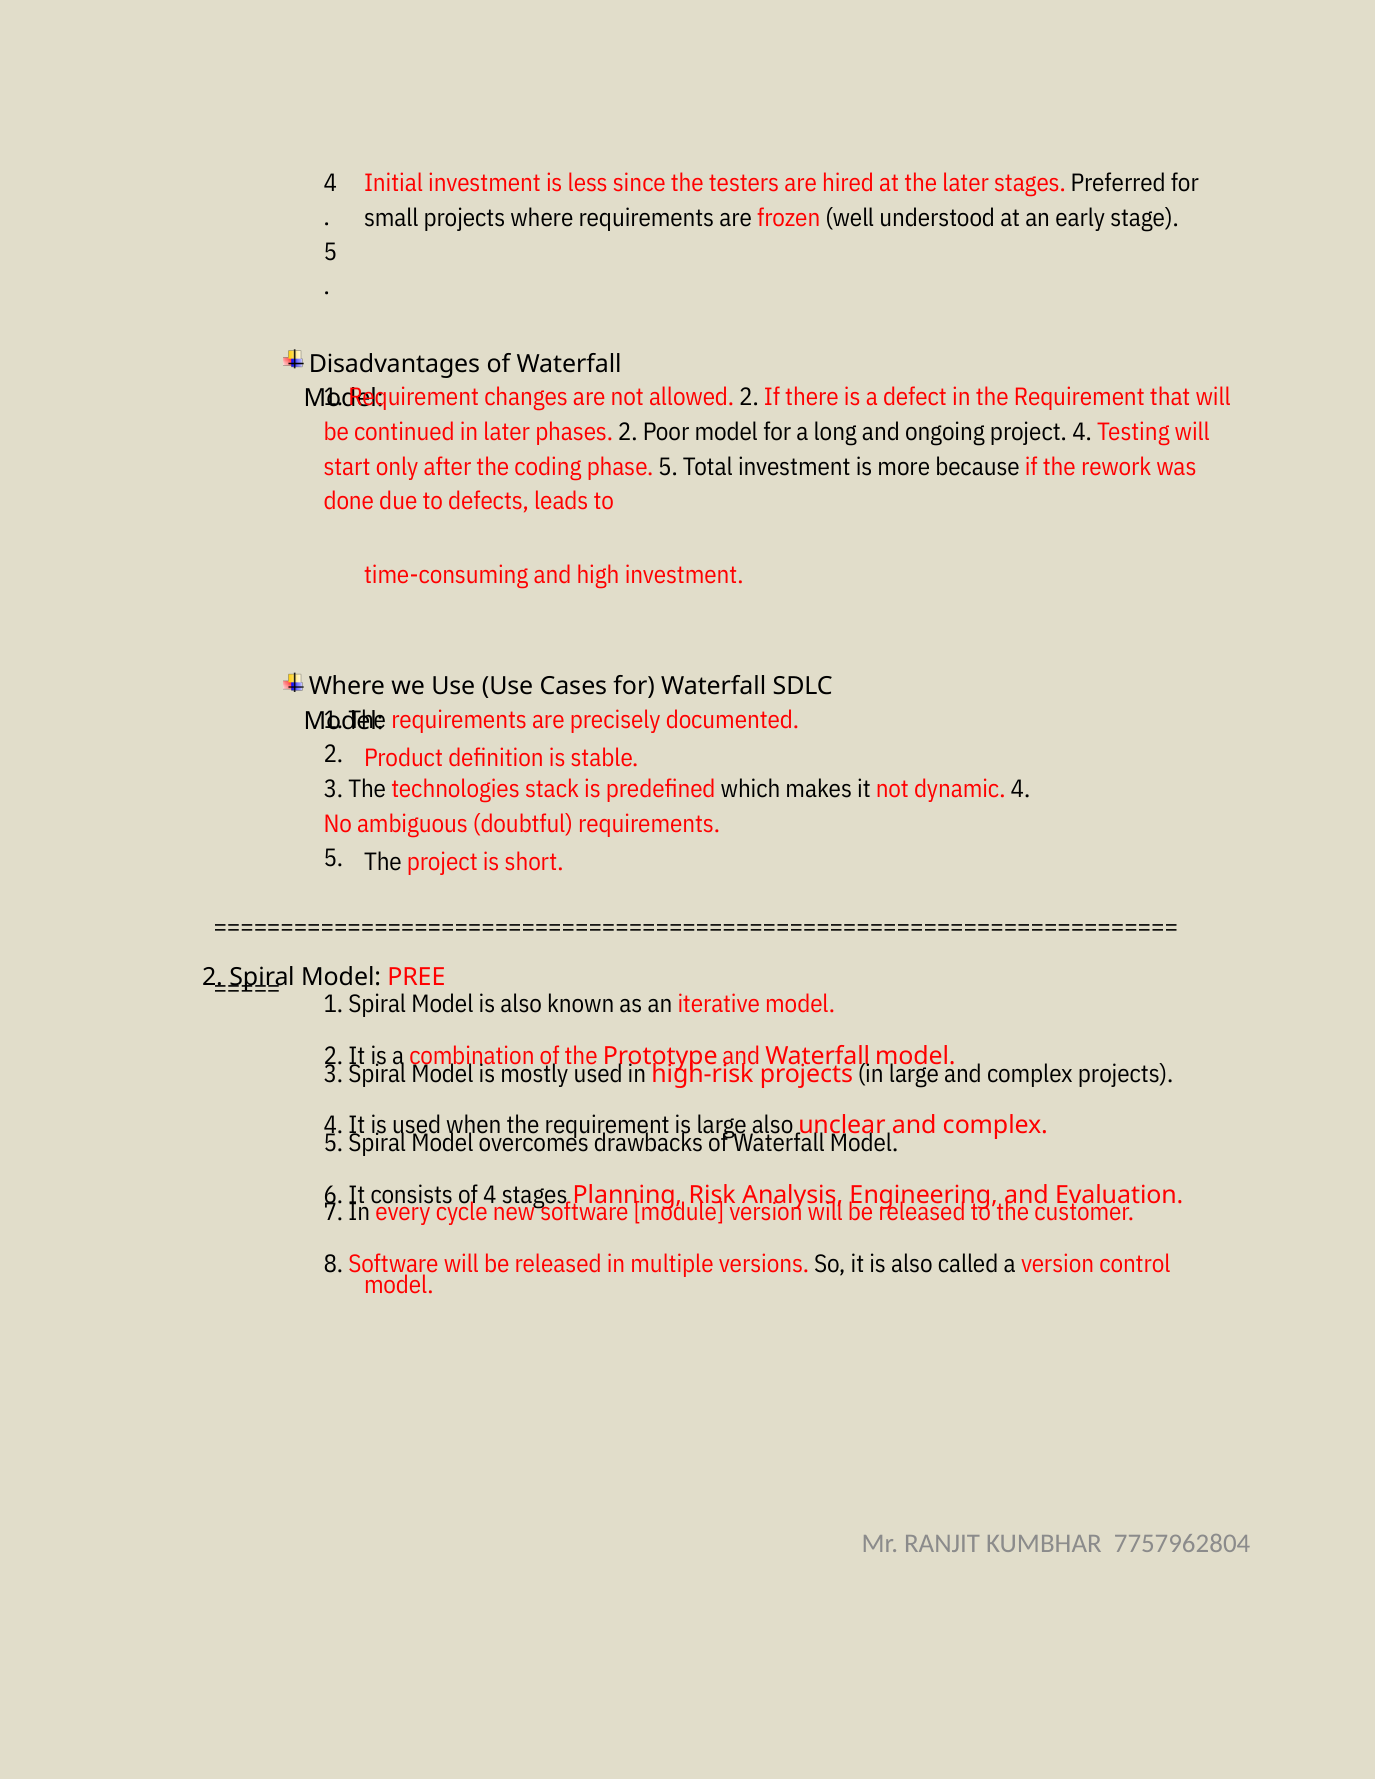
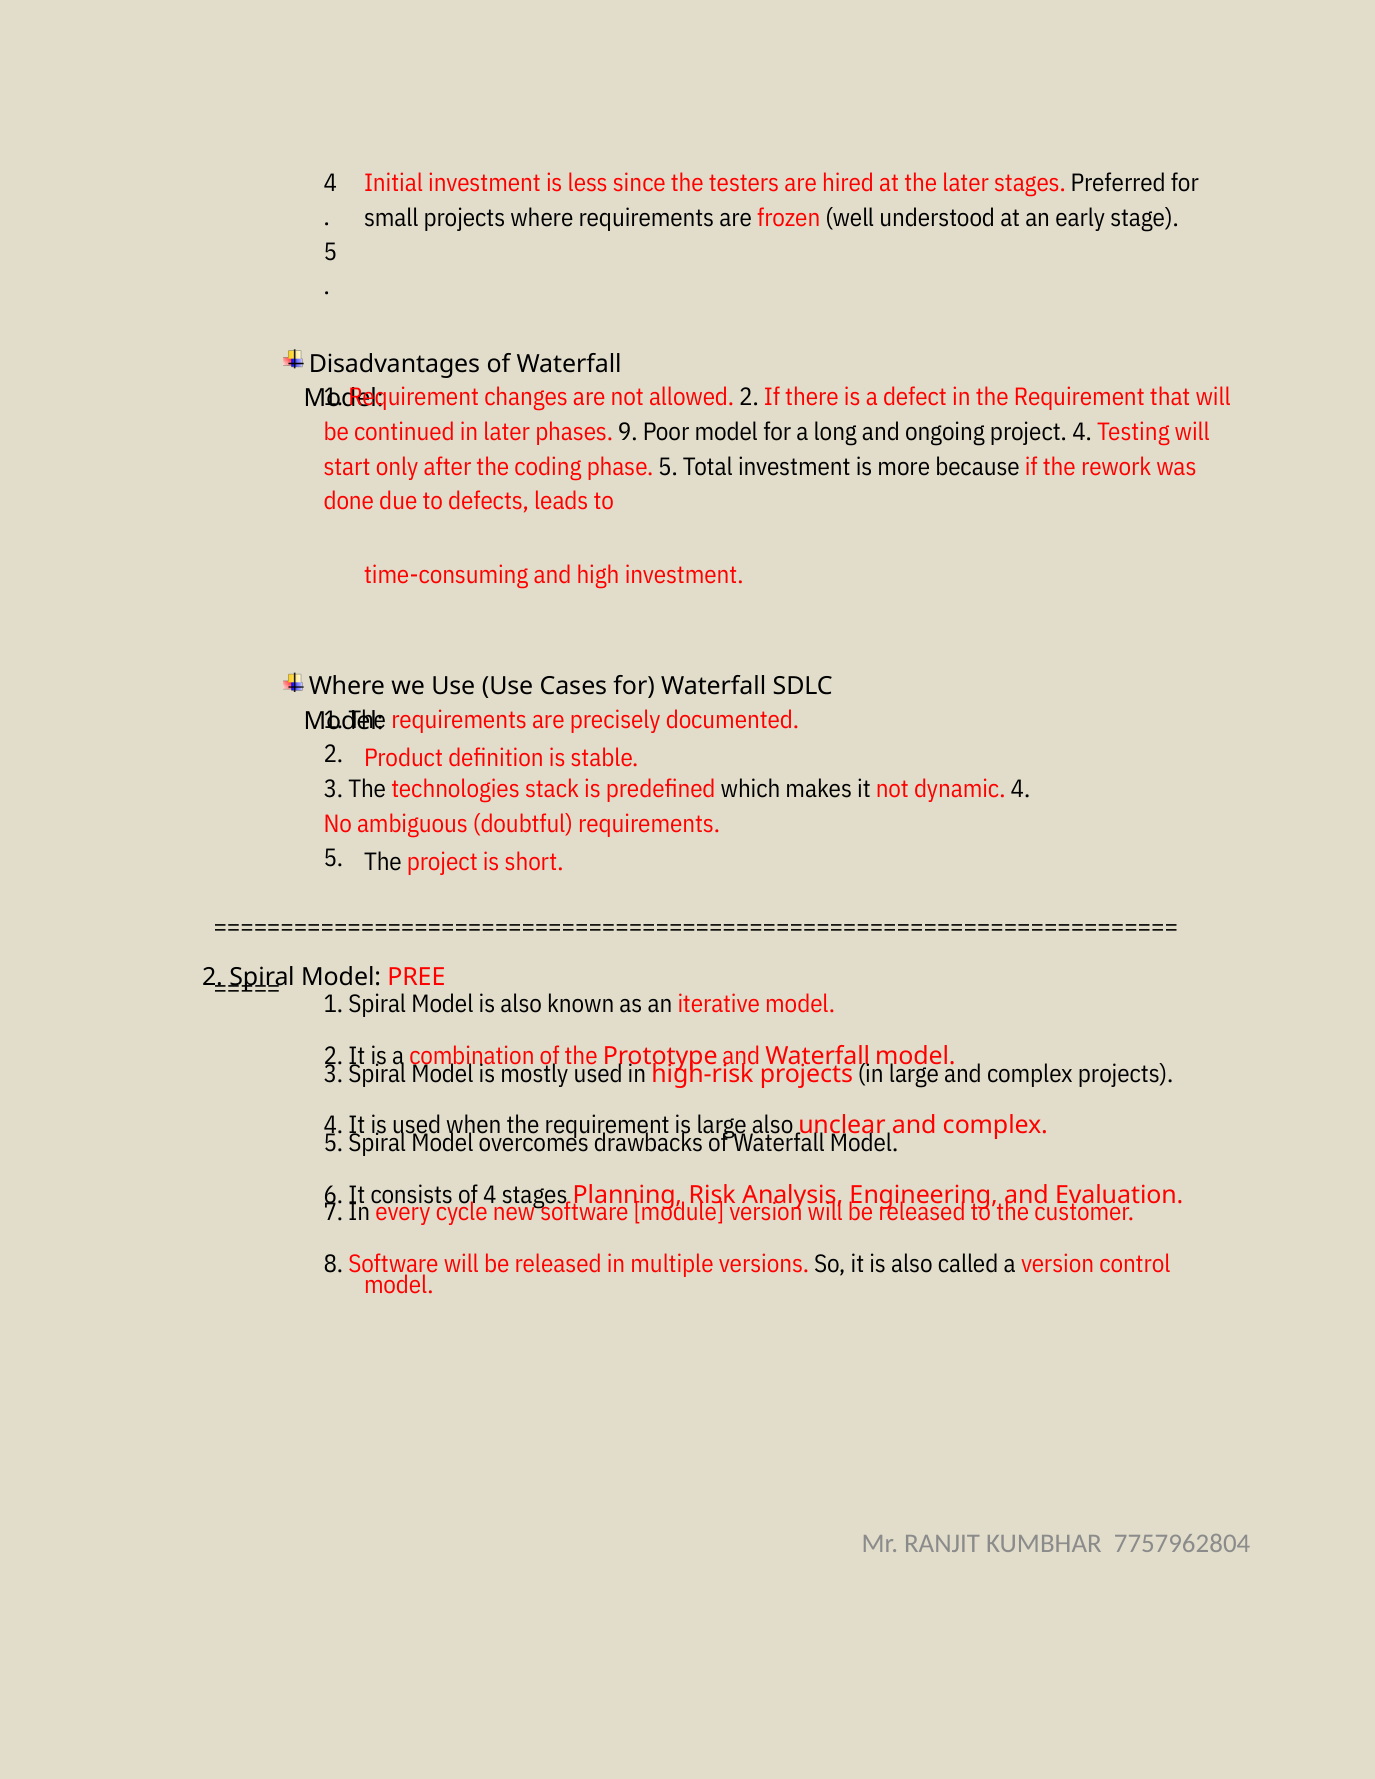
phases 2: 2 -> 9 (628, 432)
